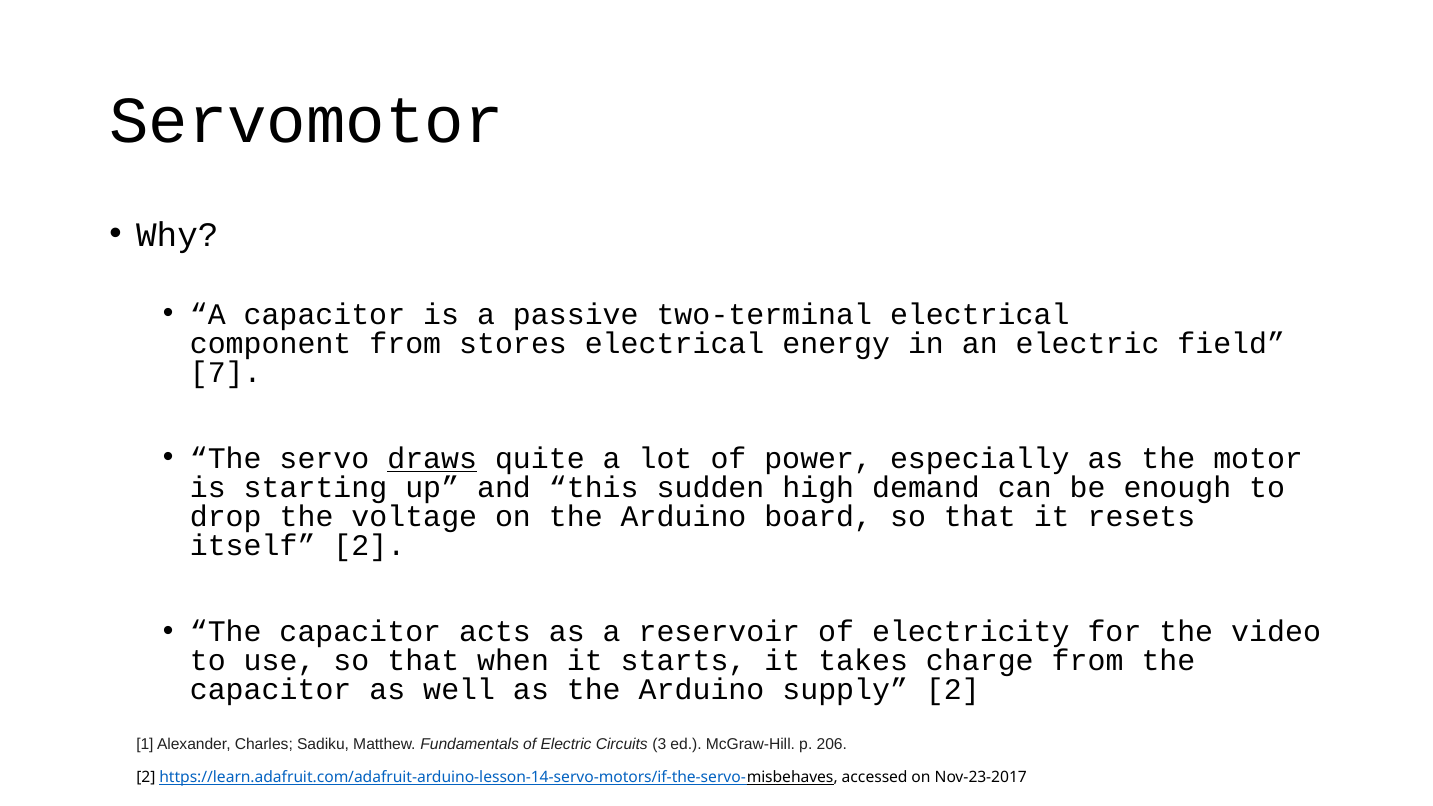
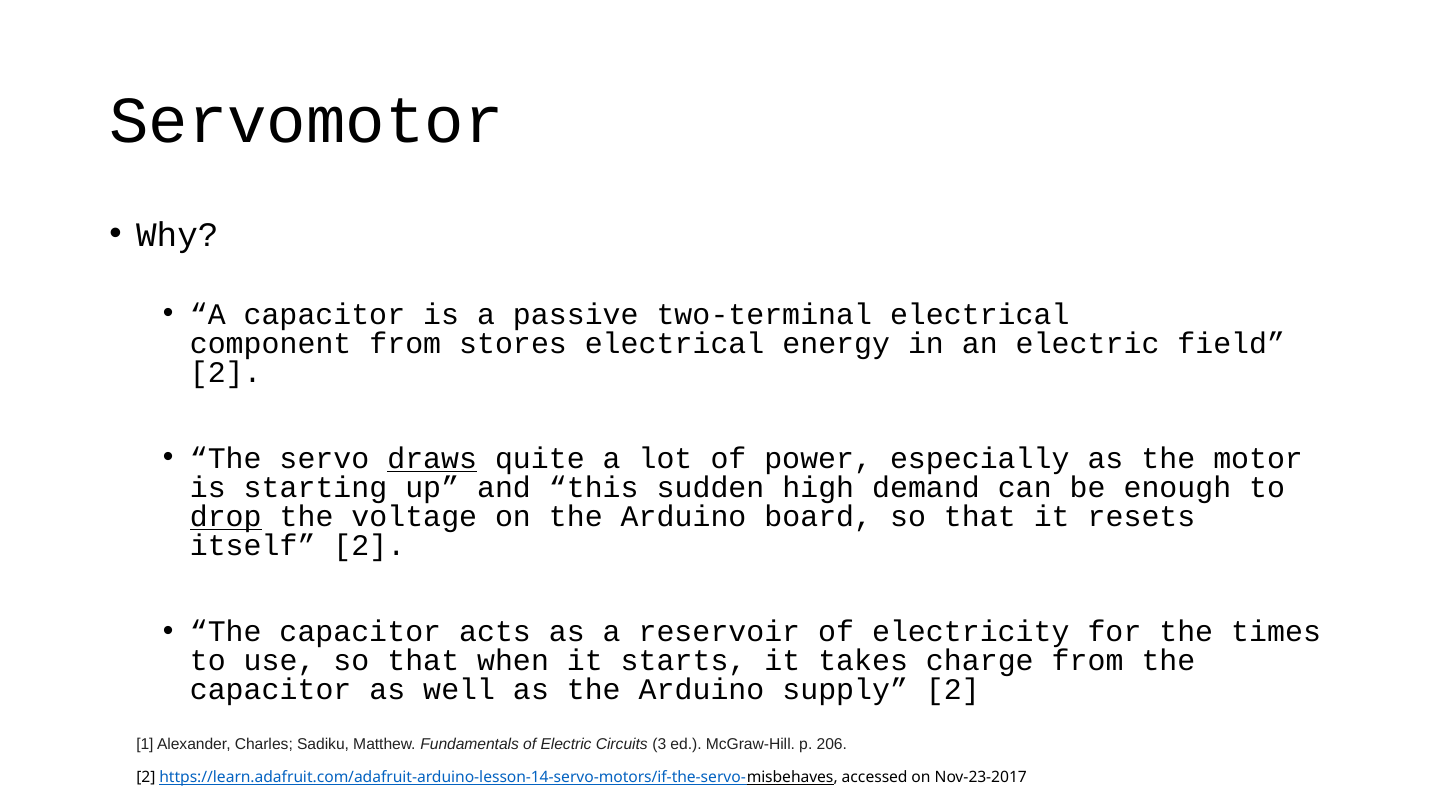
7: 7 -> 2 (226, 373)
drop underline: none -> present (226, 517)
video: video -> times (1276, 632)
